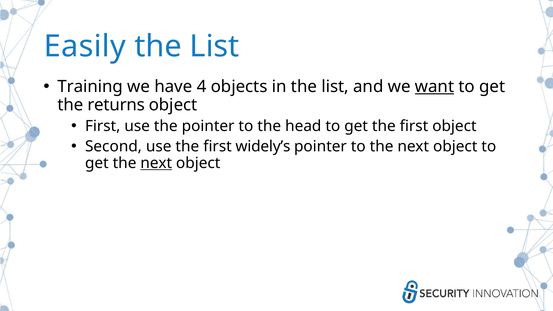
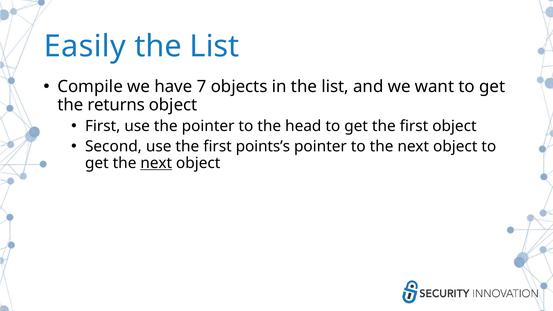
Training: Training -> Compile (90, 87)
4: 4 -> 7 (202, 87)
want underline: present -> none (434, 87)
widely’s: widely’s -> points’s (263, 147)
